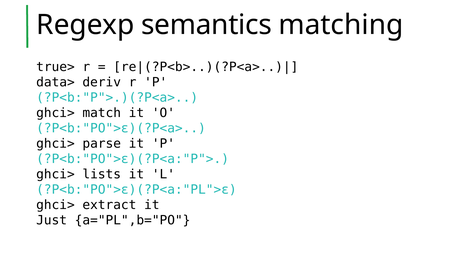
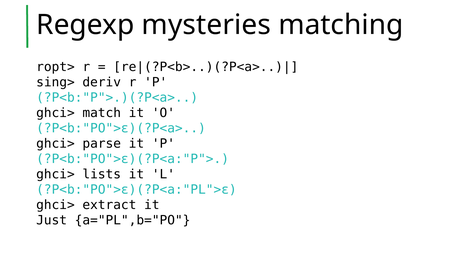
semantics: semantics -> mysteries (206, 25)
true>: true> -> ropt> (55, 67)
data>: data> -> sing> (55, 82)
